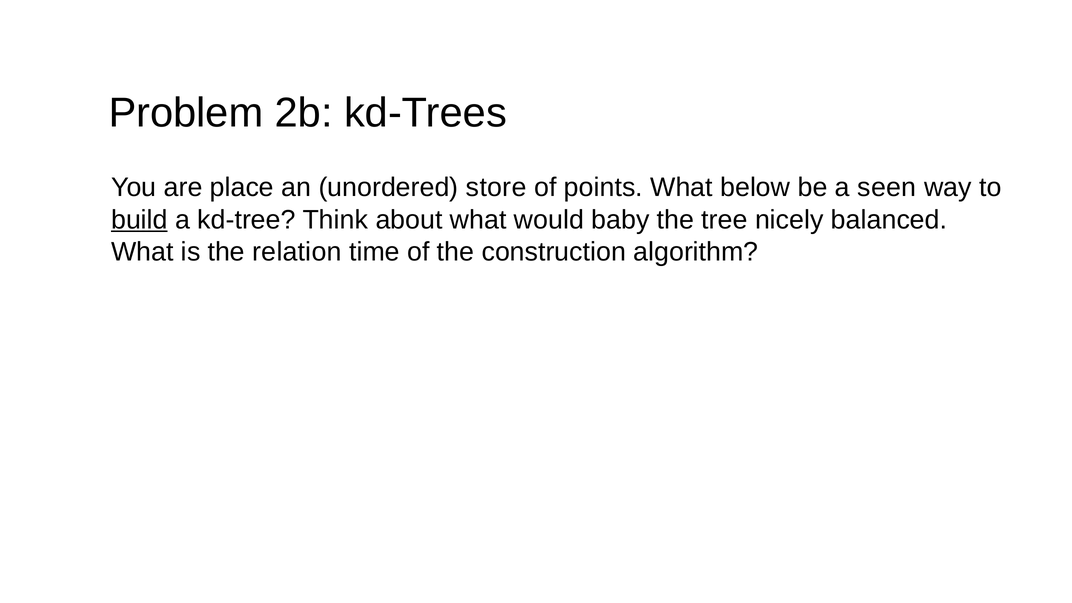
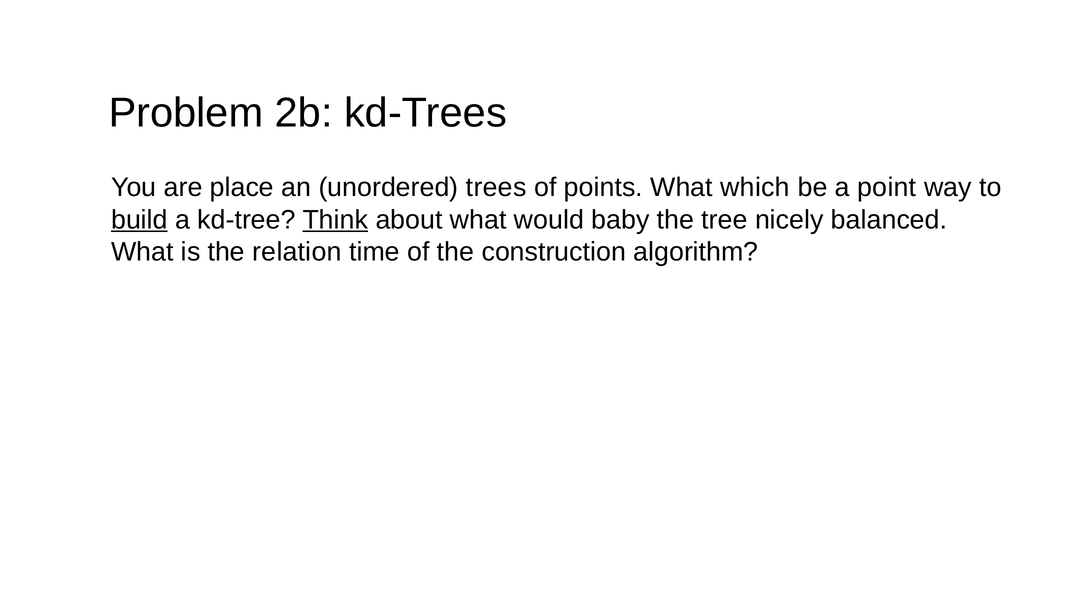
store: store -> trees (496, 188)
below: below -> which (755, 188)
seen: seen -> point (887, 188)
Think underline: none -> present (335, 220)
